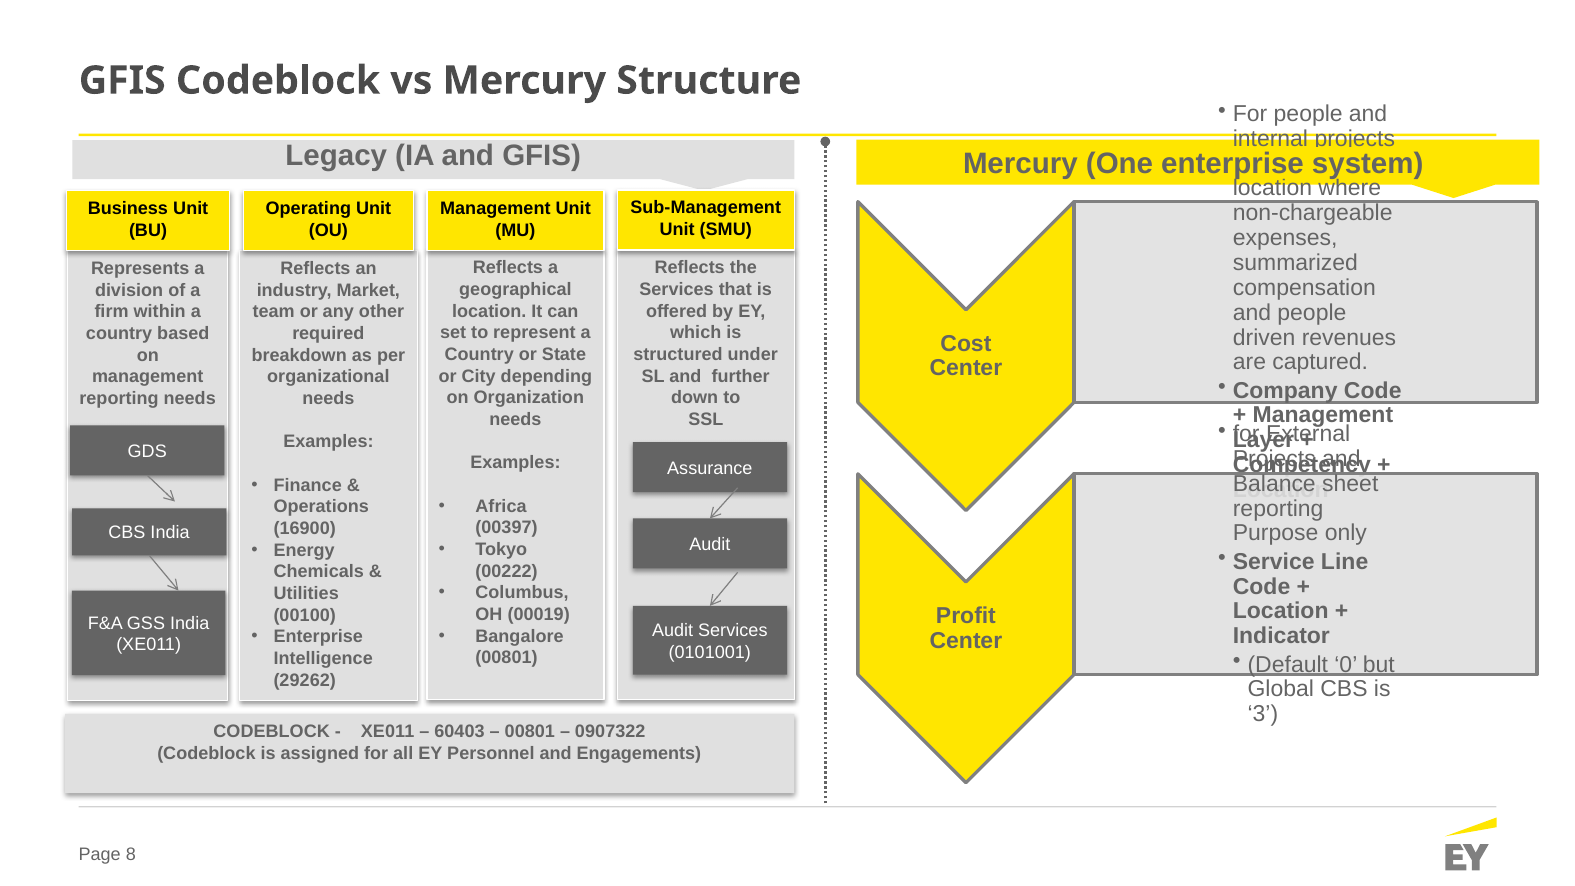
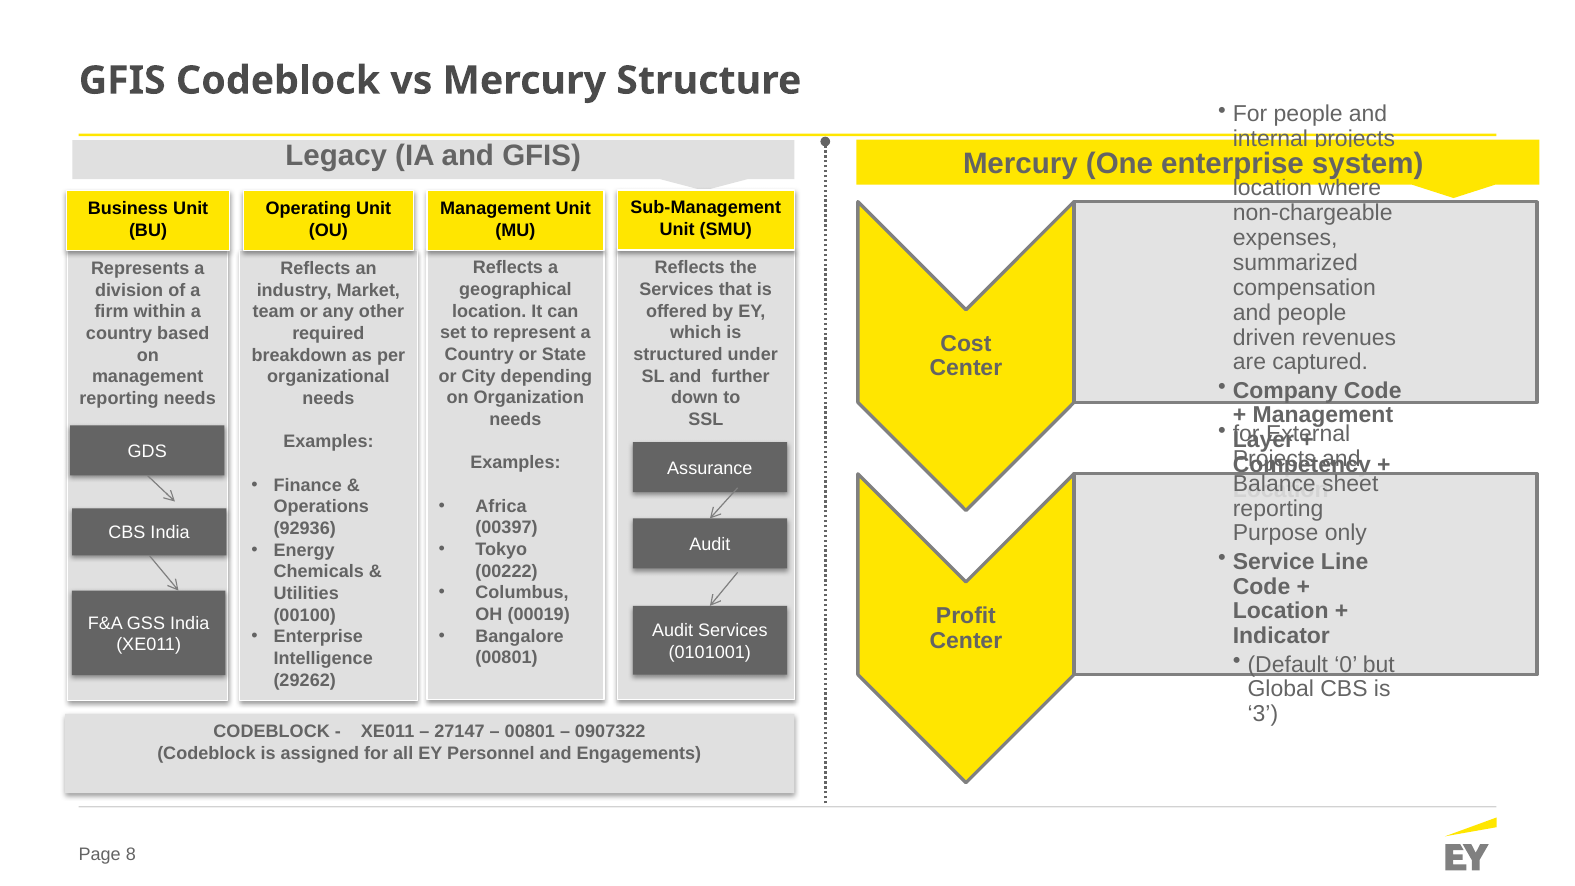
16900: 16900 -> 92936 (305, 528)
60403: 60403 -> 27147 (459, 731)
